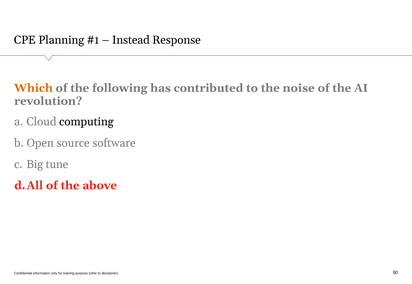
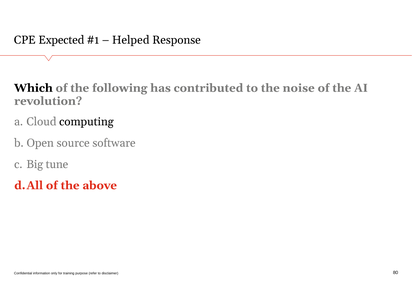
Planning: Planning -> Expected (61, 40)
Instead: Instead -> Helped (131, 40)
Which colour: orange -> black (33, 88)
